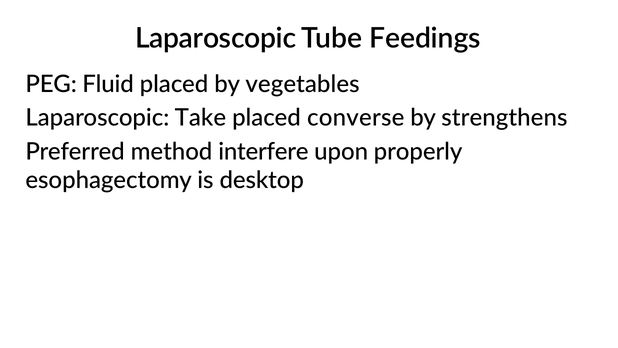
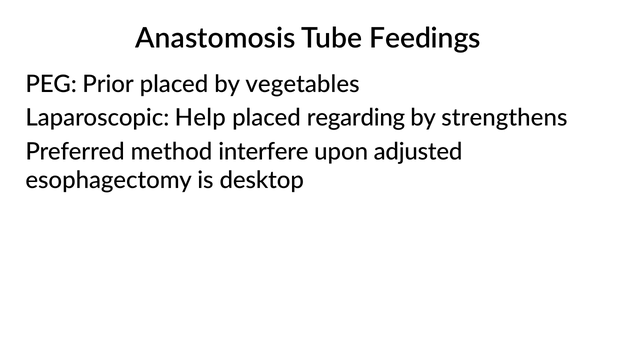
Laparoscopic: Laparoscopic -> Anastomosis (215, 38)
Fluid: Fluid -> Prior (108, 84)
Take: Take -> Help (200, 118)
converse: converse -> regarding (356, 118)
properly: properly -> adjusted (418, 151)
